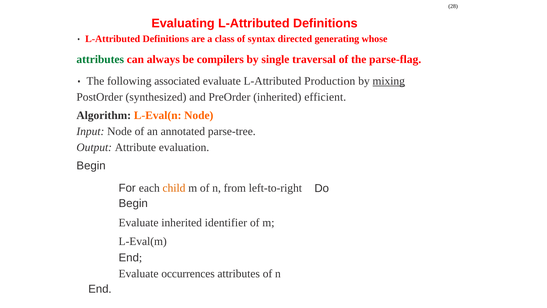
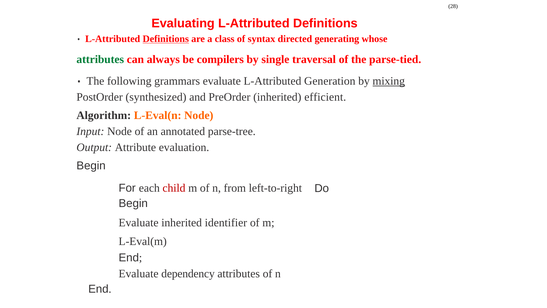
Definitions underline: none -> present (166, 39)
parse-flag: parse-flag -> parse-tied (395, 59)
associated: associated -> grammars (177, 81)
Production: Production -> Generation (330, 81)
child colour: orange -> red (174, 188)
occurrences: occurrences -> dependency (188, 273)
